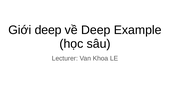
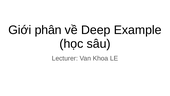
Giới deep: deep -> phân (48, 30)
